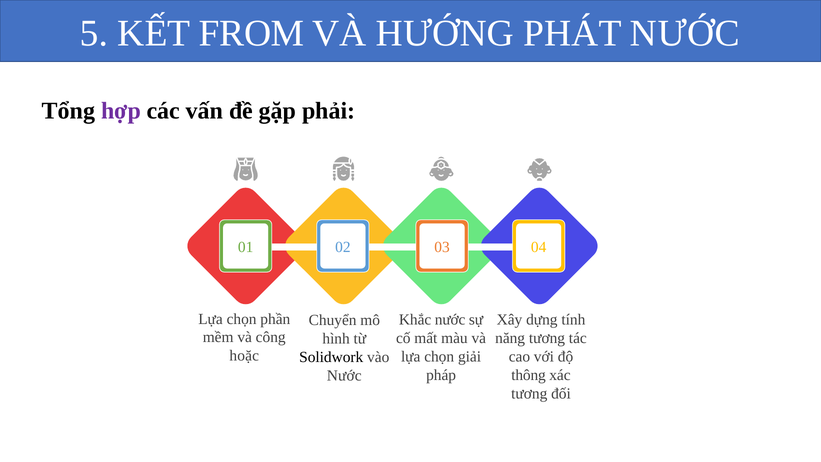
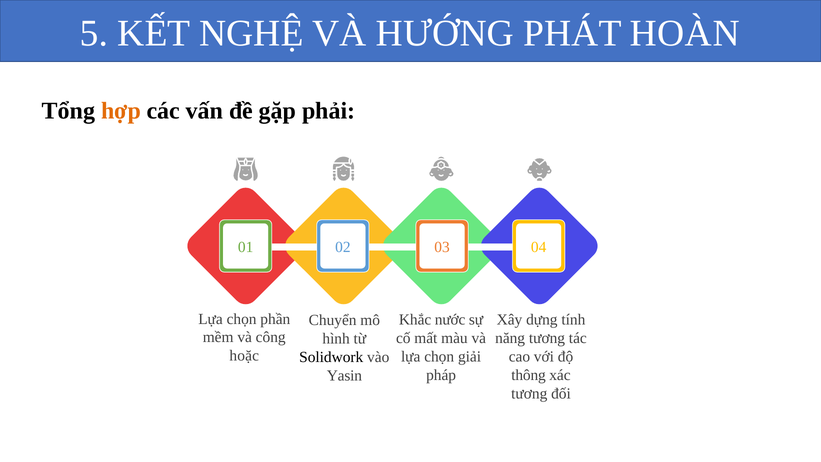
FROM: FROM -> NGHỆ (251, 33)
PHÁT NƯỚC: NƯỚC -> HOÀN (685, 33)
hợp colour: purple -> orange (121, 111)
Nước: Nước -> Yasin (344, 375)
